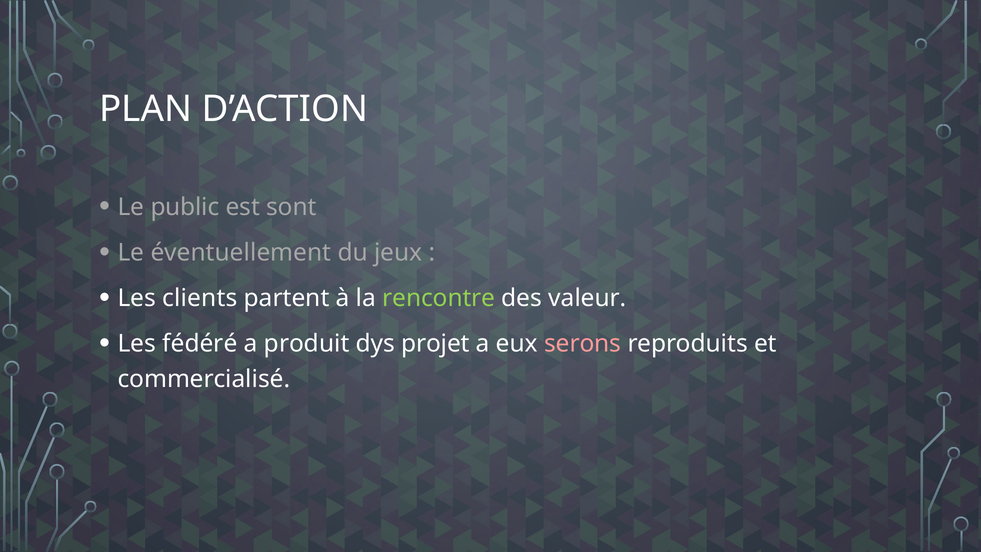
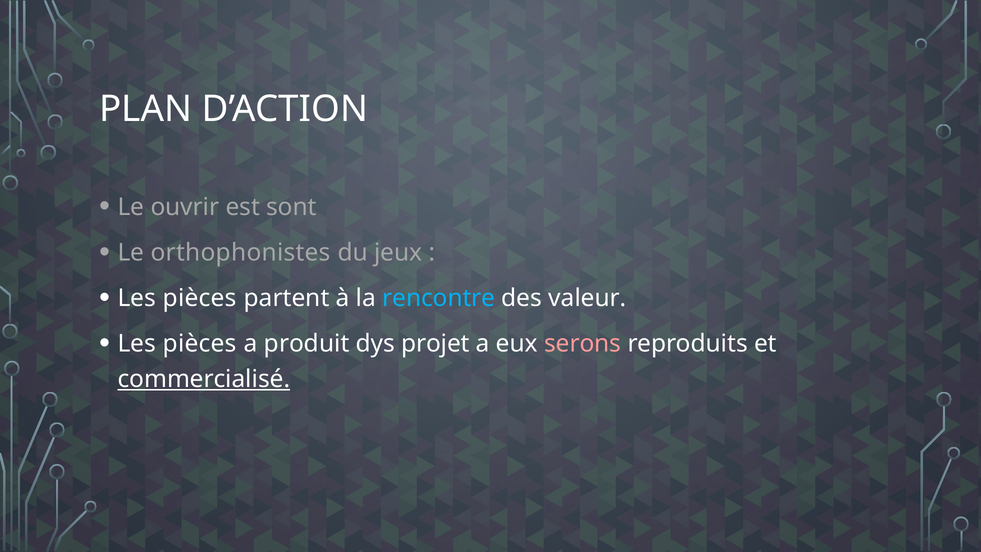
public: public -> ouvrir (185, 207)
éventuellement: éventuellement -> orthophonistes (241, 253)
clients: clients -> pièces (200, 298)
rencontre colour: light green -> light blue (439, 298)
fédéré: fédéré -> pièces (200, 344)
commercialisé underline: none -> present (204, 379)
